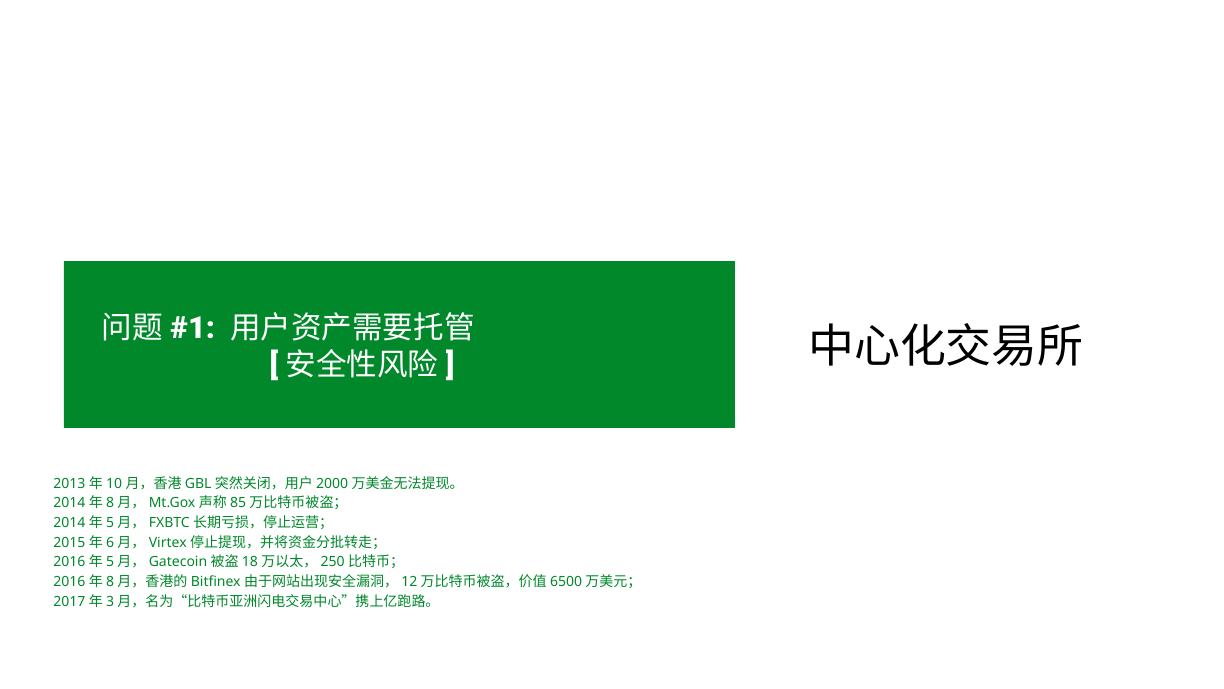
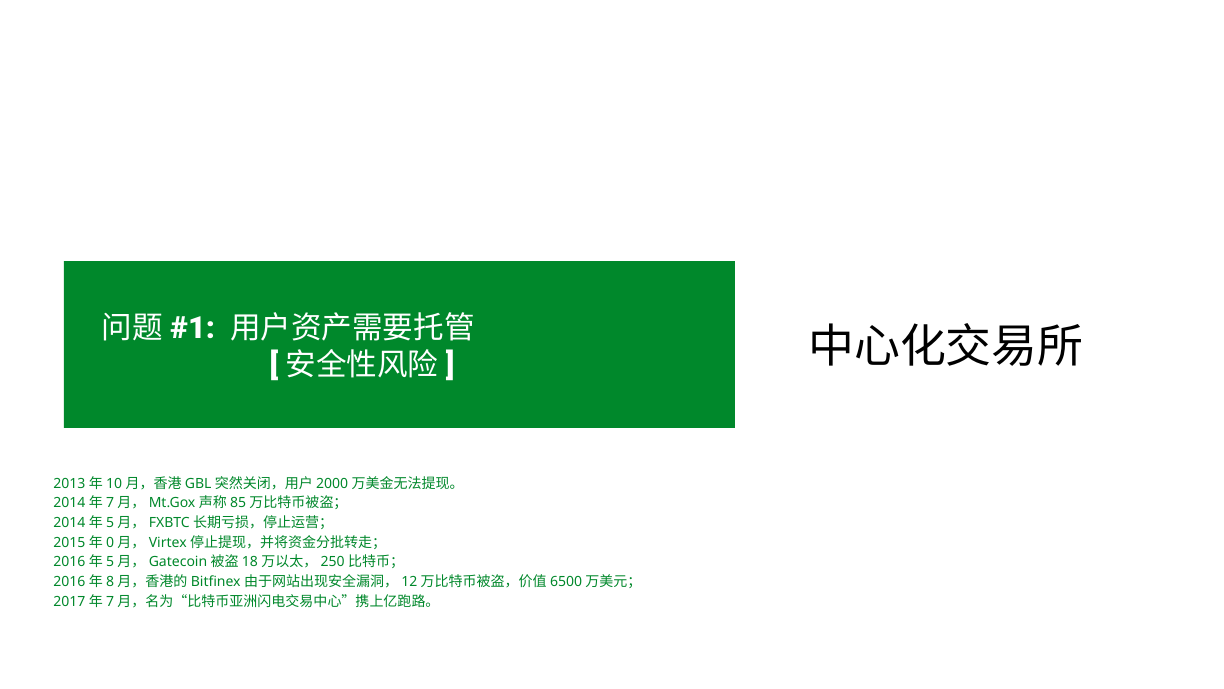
8: 8 -> 7 (110, 503)
6: 6 -> 0 (110, 542)
3: 3 -> 7 (110, 601)
